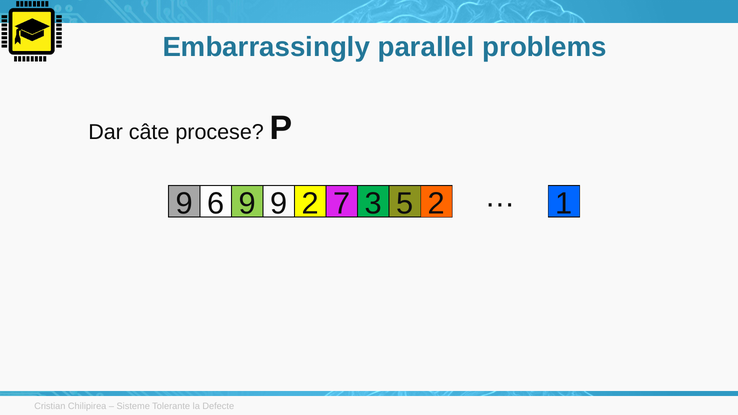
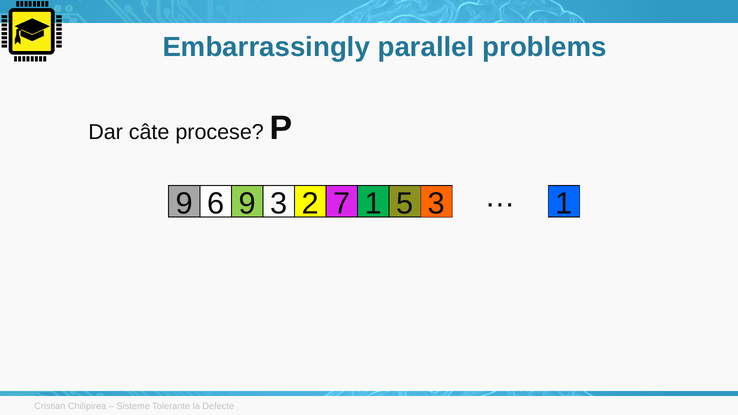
9 9: 9 -> 3 (279, 204)
7 3: 3 -> 1 (373, 204)
5 2: 2 -> 3 (436, 204)
